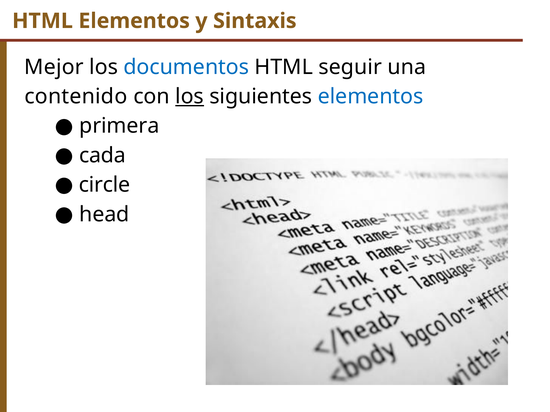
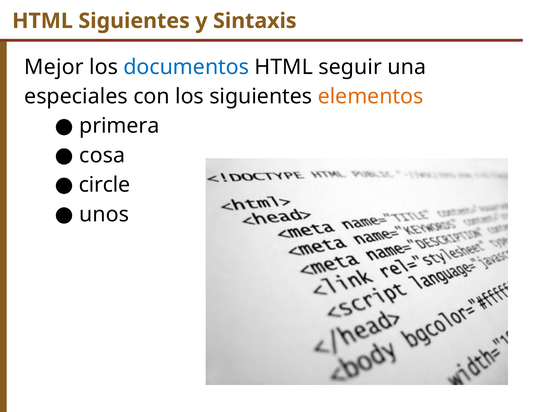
HTML Elementos: Elementos -> Siguientes (134, 21)
contenido: contenido -> especiales (76, 97)
los underline: present -> none (190, 97)
elementos colour: blue -> orange (371, 97)
cada: cada -> cosa (102, 156)
head: head -> unos (104, 215)
